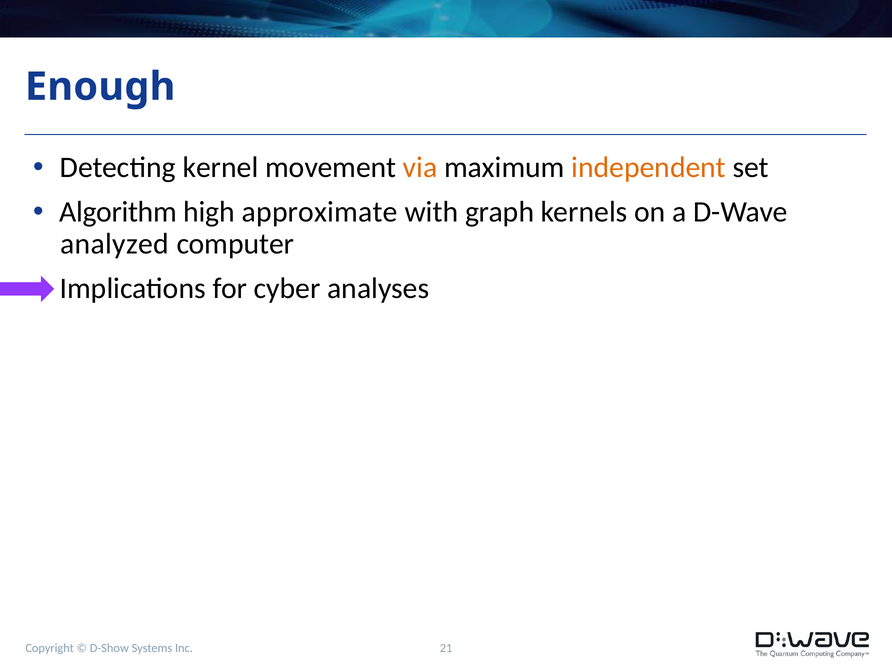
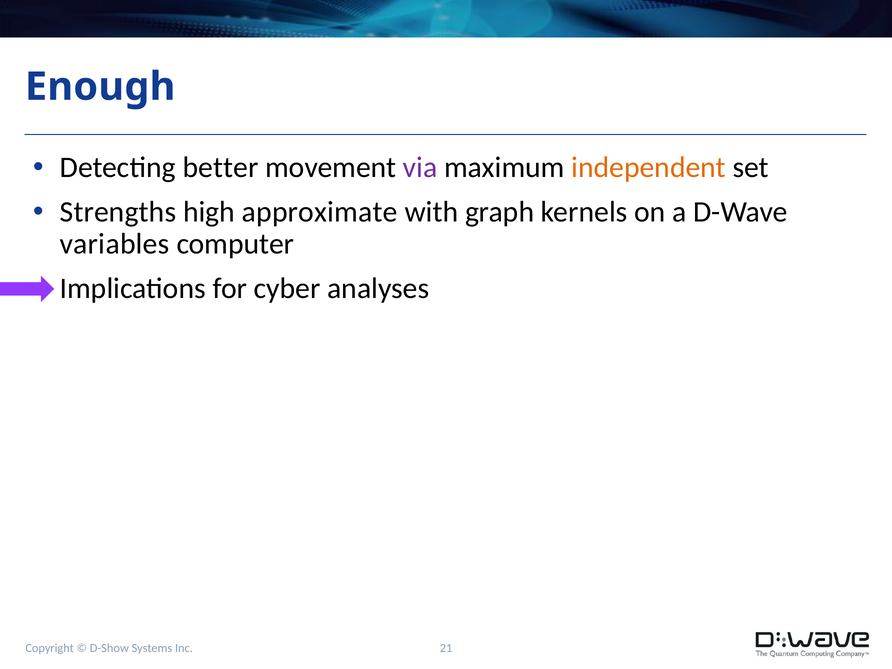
kernel: kernel -> better (220, 167)
via colour: orange -> purple (420, 167)
Algorithm: Algorithm -> Strengths (118, 212)
analyzed: analyzed -> variables (115, 244)
